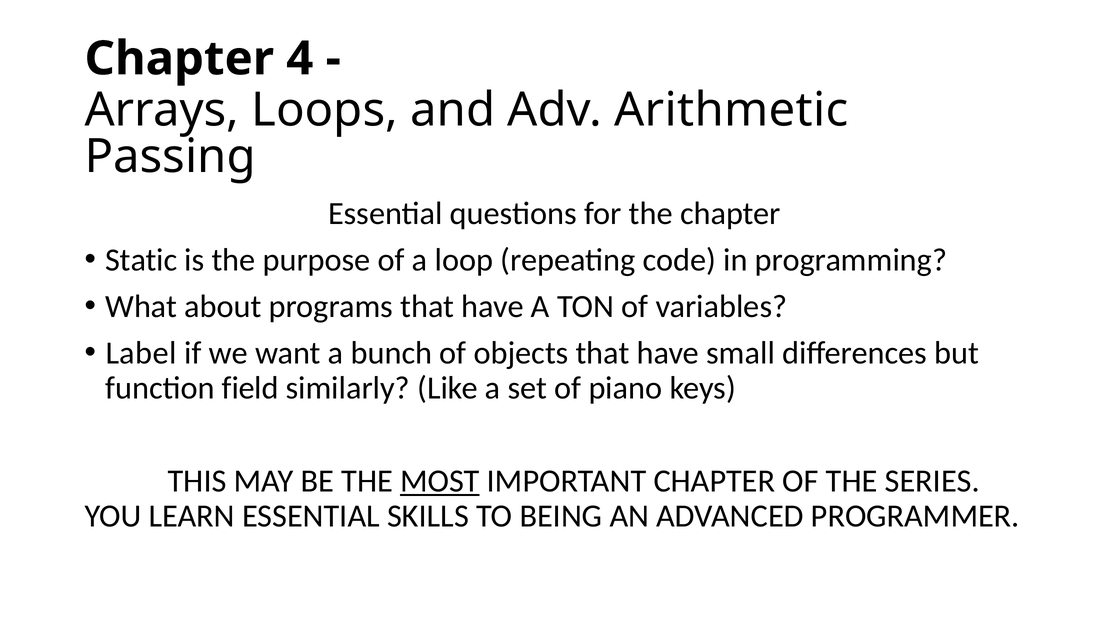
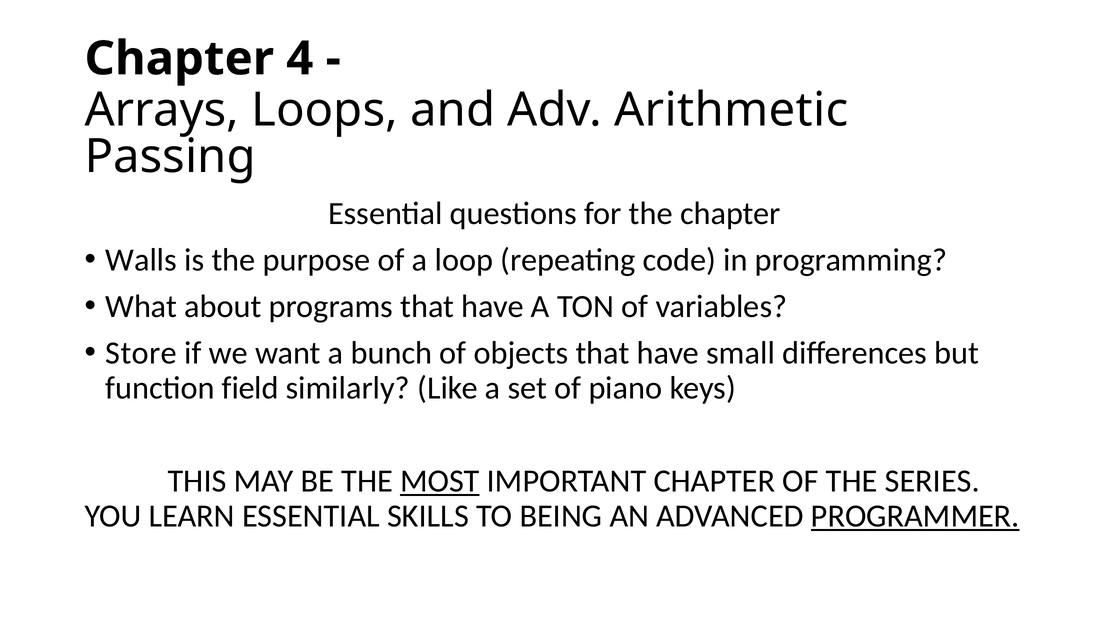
Static: Static -> Walls (141, 260)
Label: Label -> Store (141, 353)
PROGRAMMER underline: none -> present (915, 516)
